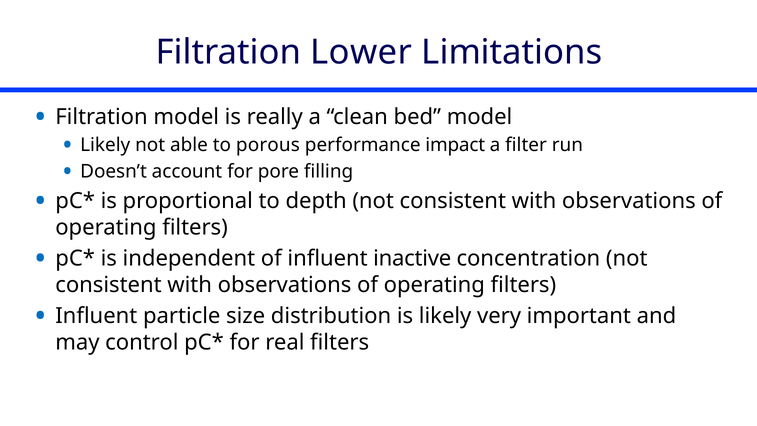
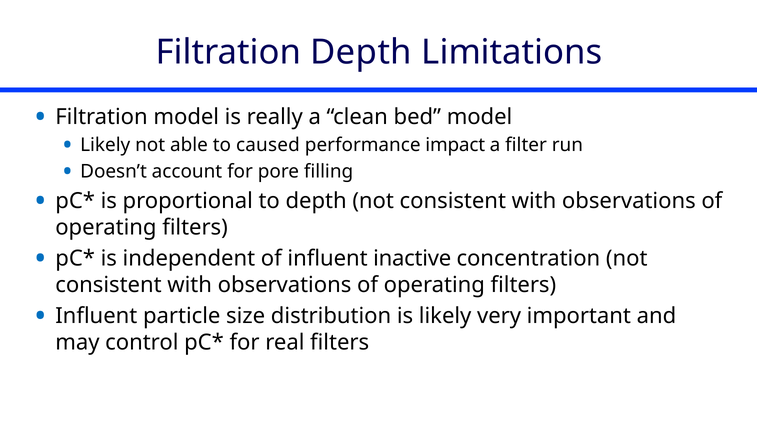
Filtration Lower: Lower -> Depth (361, 52)
porous: porous -> caused (268, 145)
